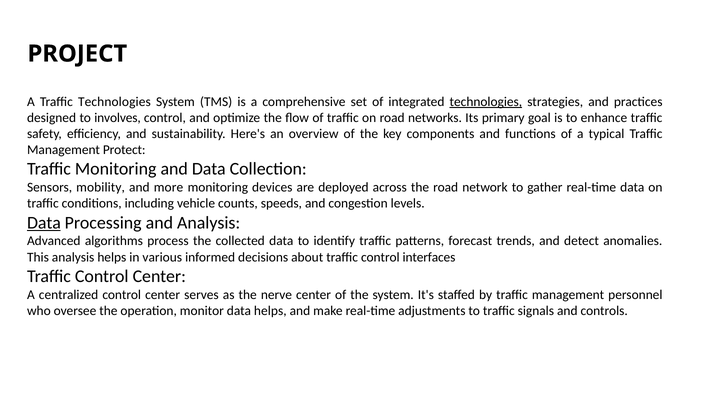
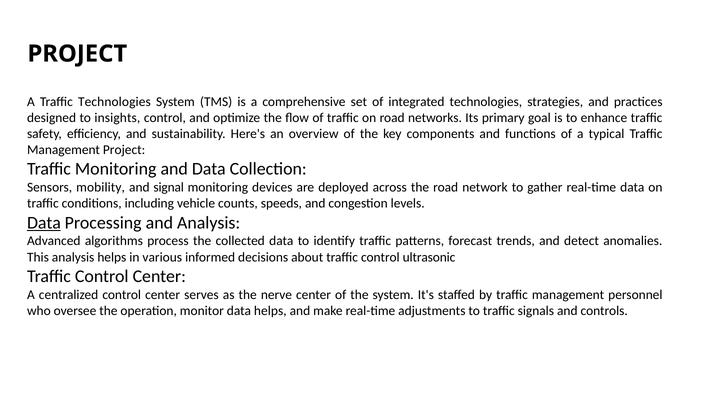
technologies underline: present -> none (486, 102)
involves: involves -> insights (117, 118)
Management Protect: Protect -> Project (124, 150)
more: more -> signal (169, 188)
interfaces: interfaces -> ultrasonic (429, 257)
